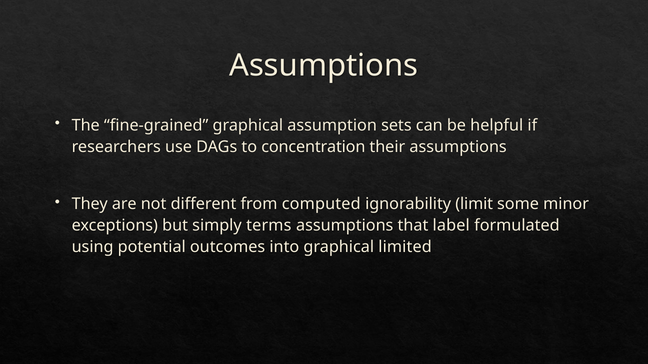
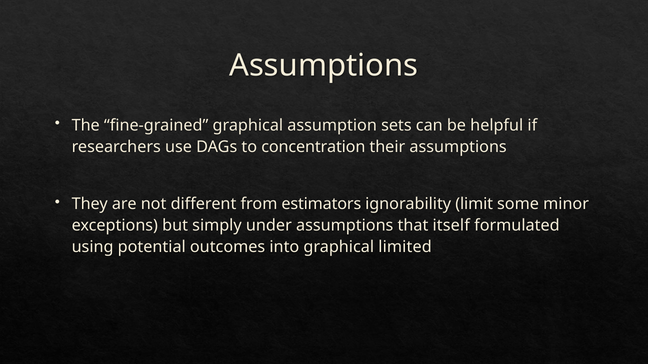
computed: computed -> estimators (321, 204)
terms: terms -> under (269, 226)
label: label -> itself (451, 226)
